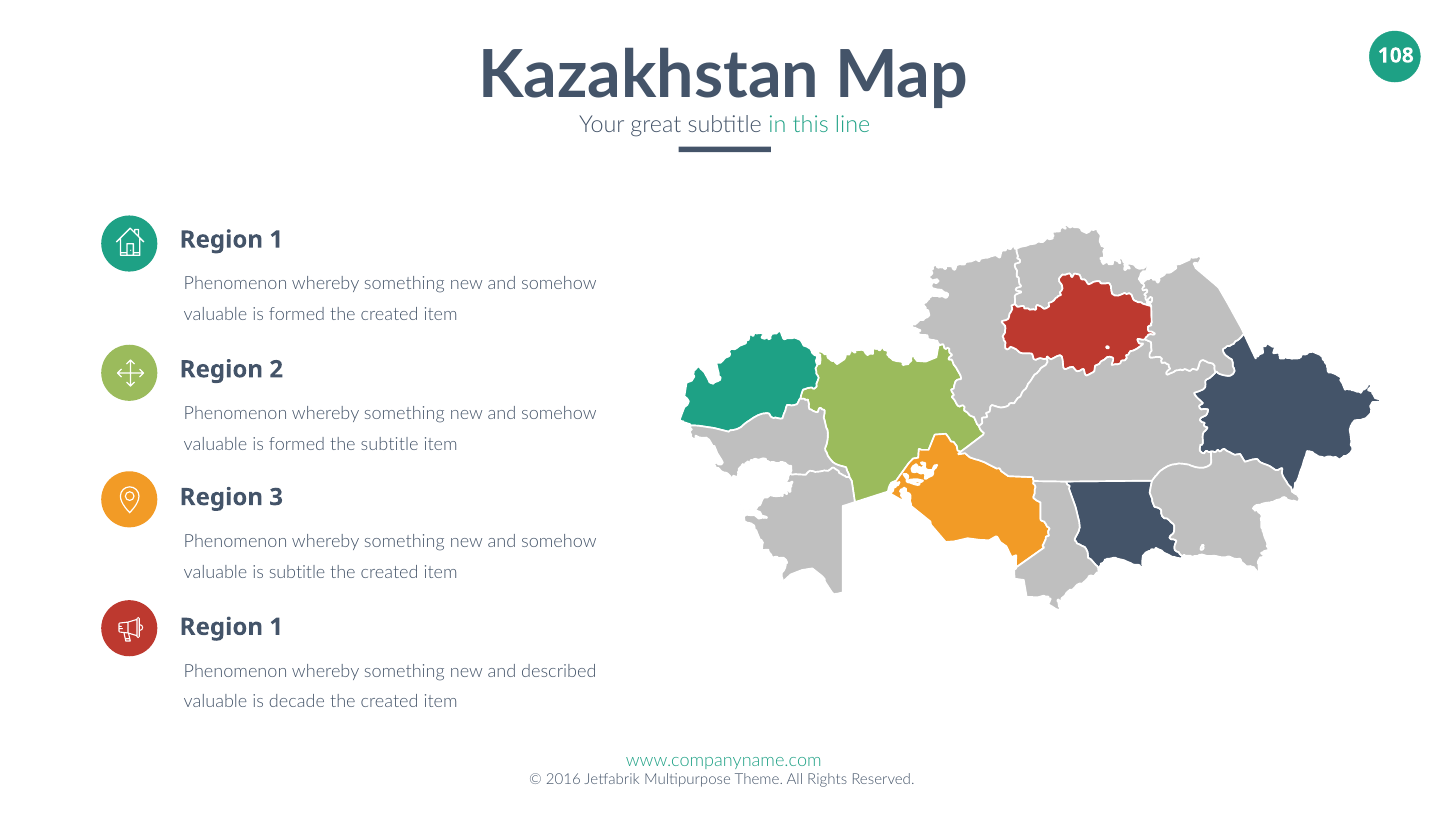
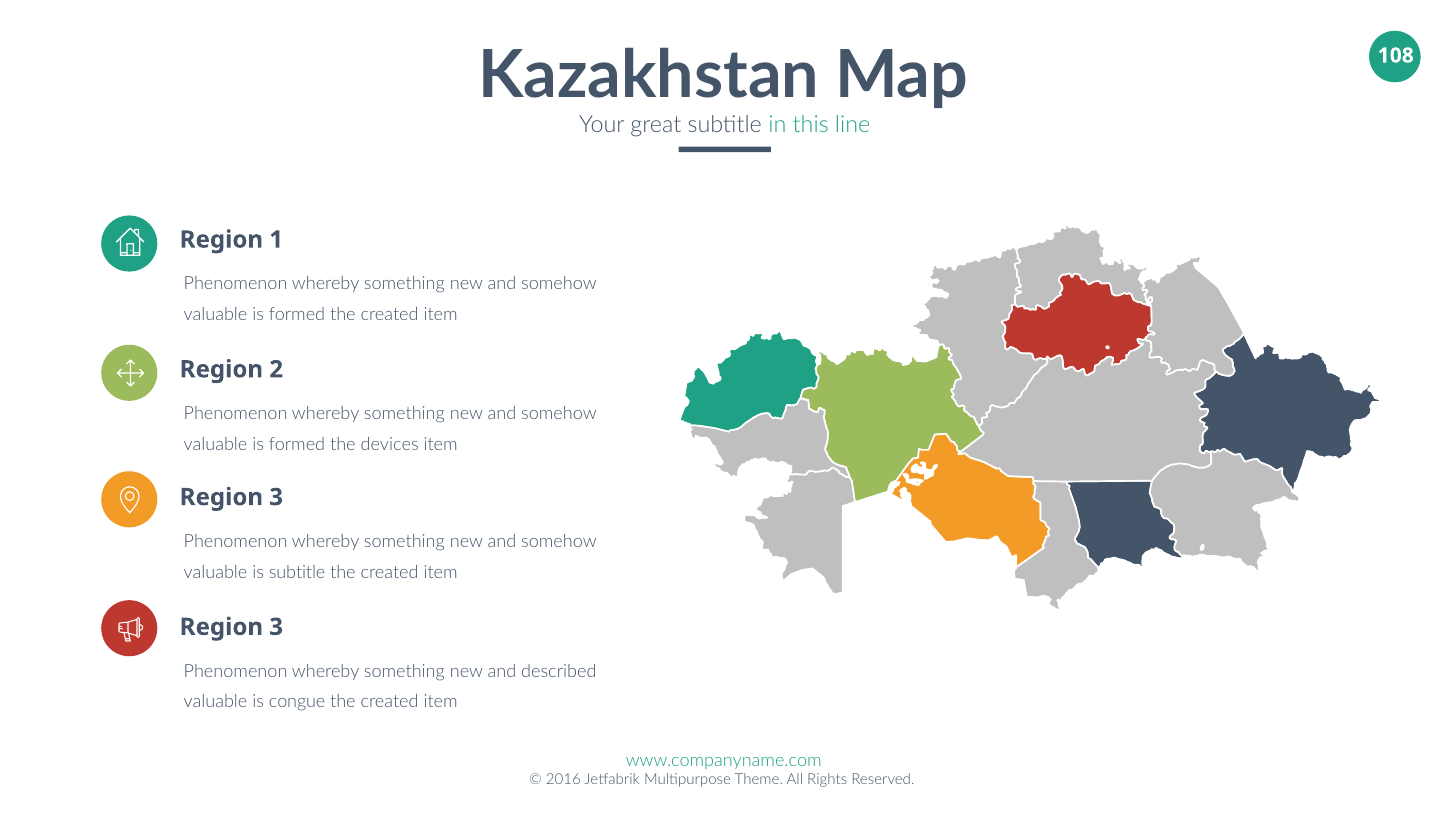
the subtitle: subtitle -> devices (390, 444)
1: 1 -> 3 (276, 627)
decade: decade -> congue (297, 702)
